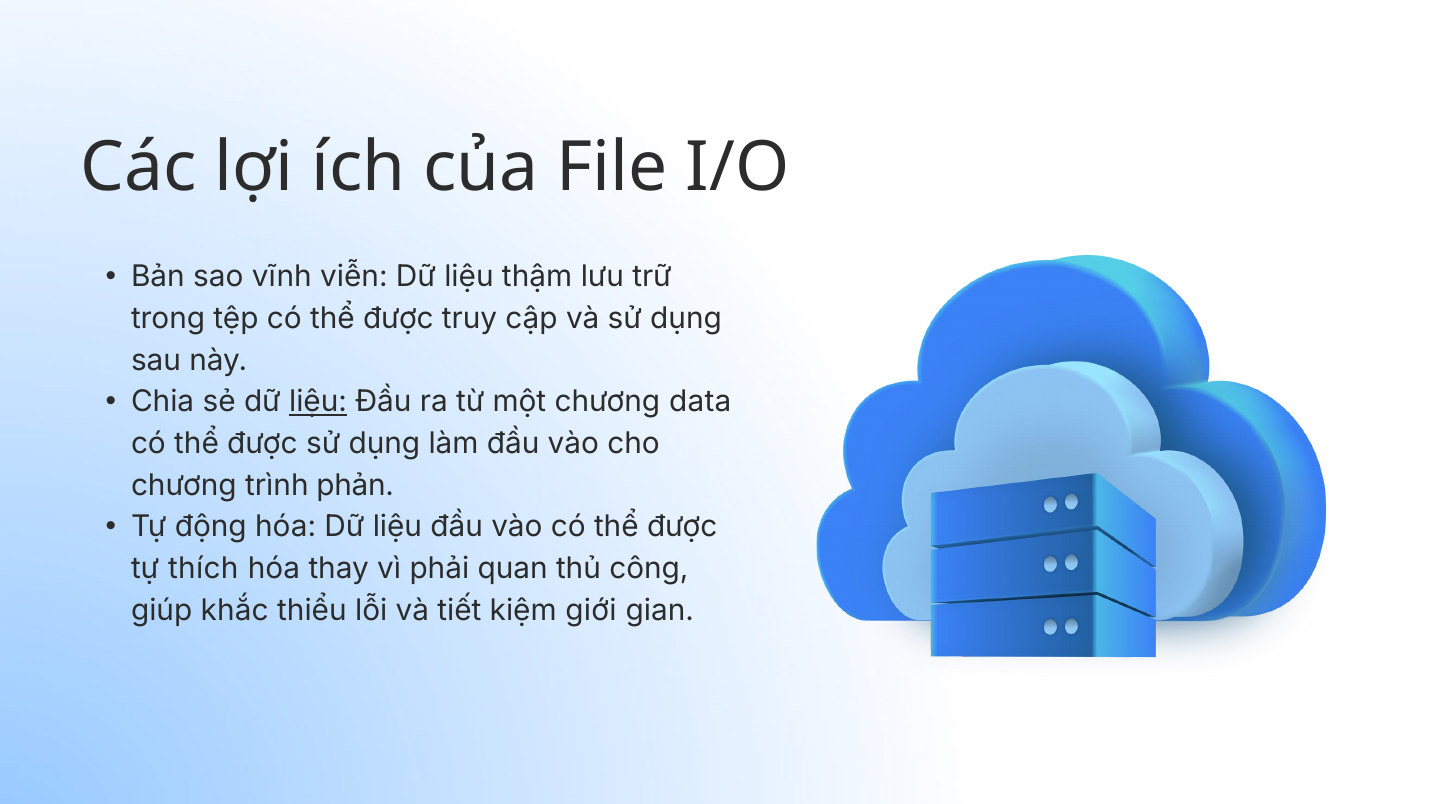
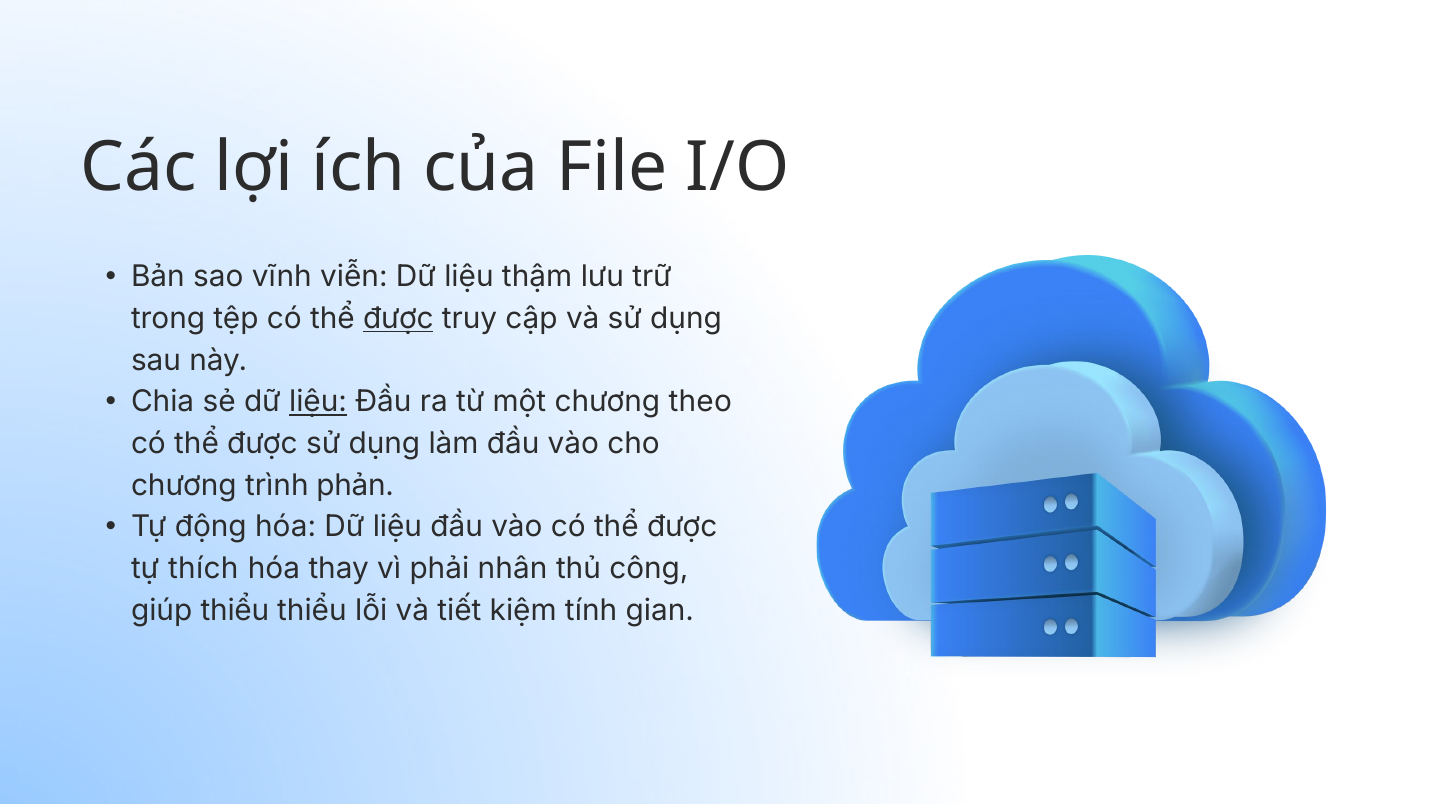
được underline: none -> present (398, 319)
data: data -> theo (700, 402)
quan: quan -> nhân (513, 569)
giúp khắc: khắc -> thiểu (235, 611)
giới: giới -> tính (591, 611)
